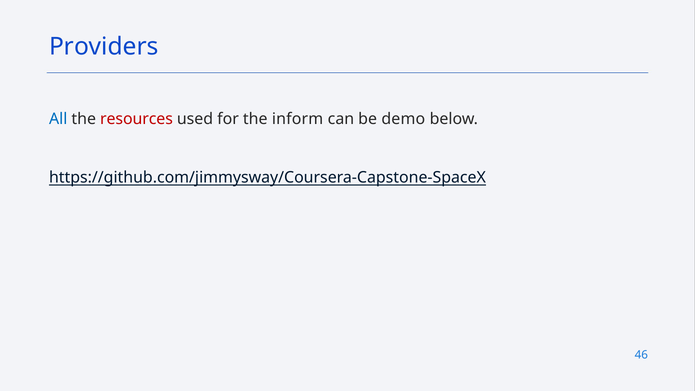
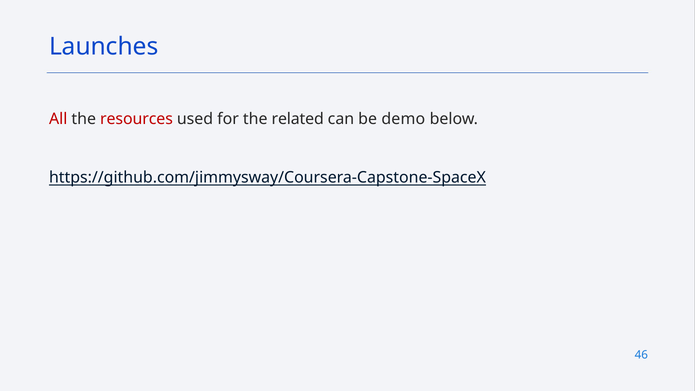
Providers: Providers -> Launches (104, 46)
All colour: blue -> red (58, 119)
inform: inform -> related (298, 119)
